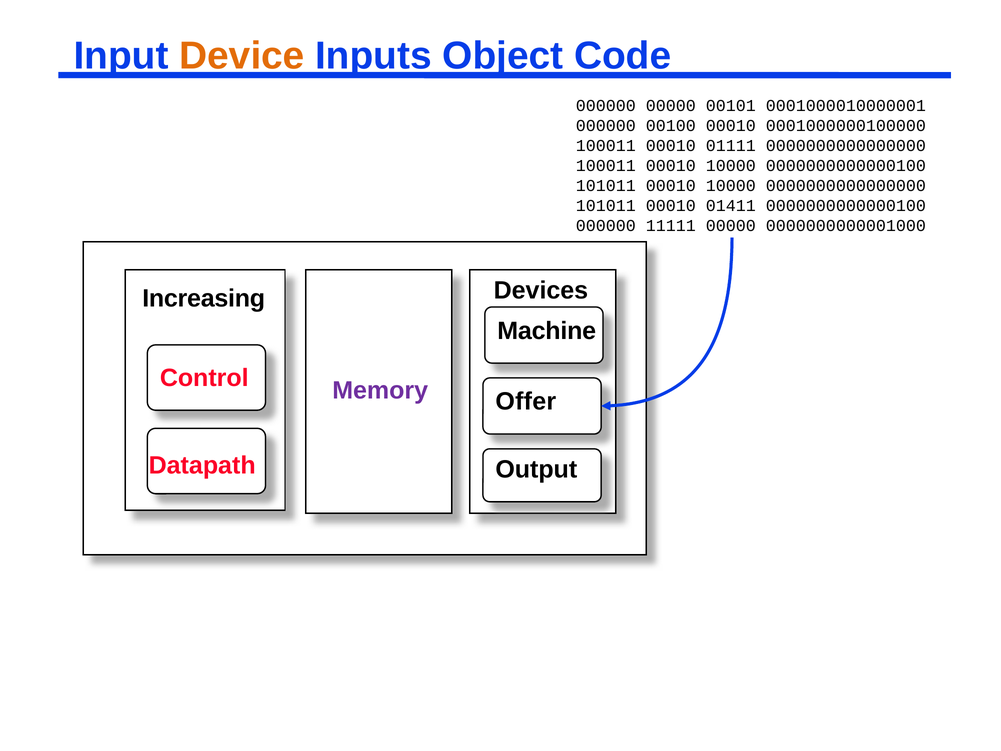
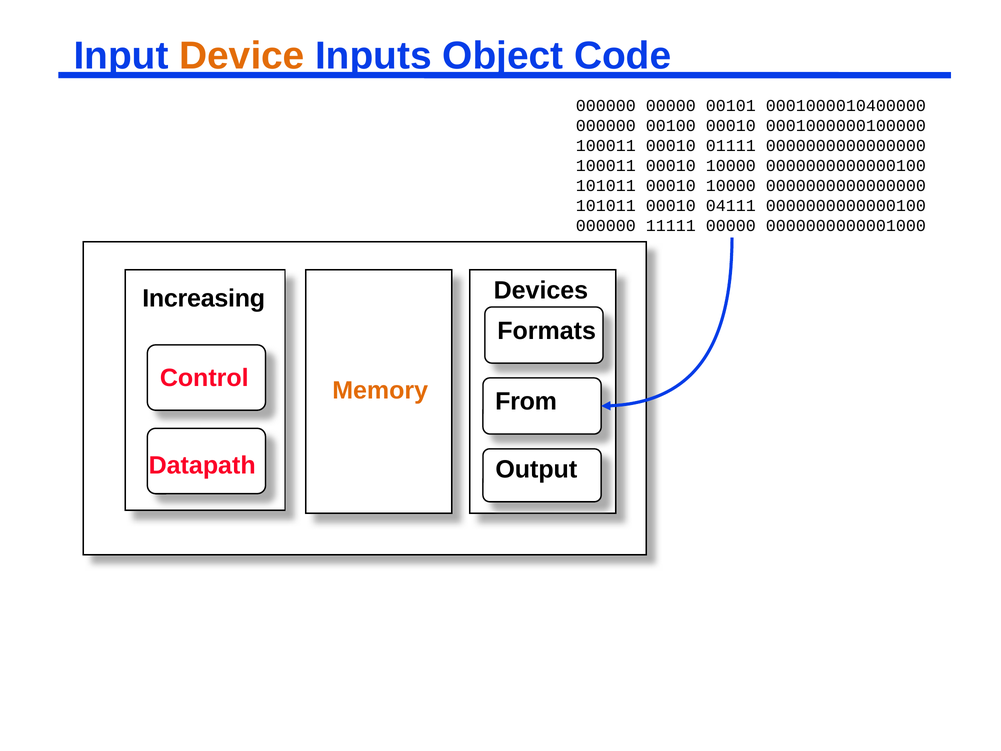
0001000010000001: 0001000010000001 -> 0001000010400000 (846, 106)
01411: 01411 -> 04111 (731, 206)
Machine: Machine -> Formats (547, 331)
Memory colour: purple -> orange (380, 390)
Offer: Offer -> From (526, 402)
